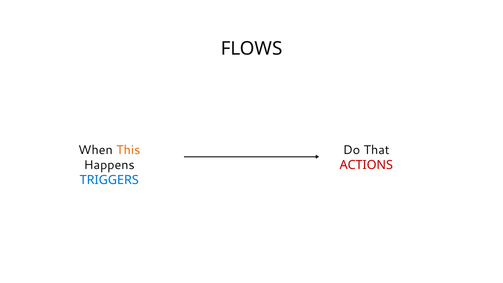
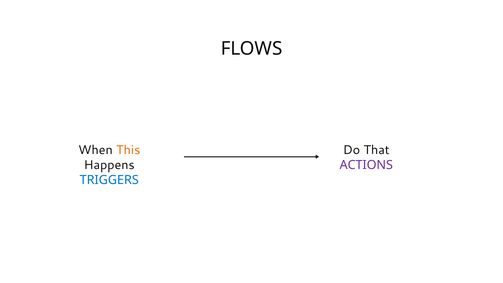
ACTIONS colour: red -> purple (366, 165)
